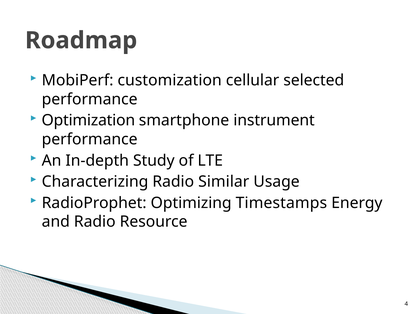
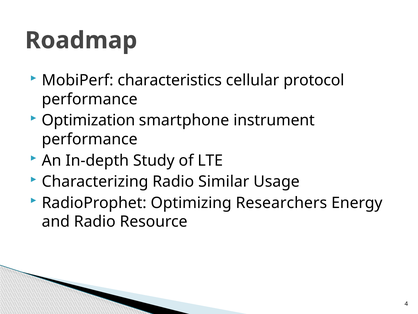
customization: customization -> characteristics (170, 80)
selected: selected -> protocol (314, 80)
Timestamps: Timestamps -> Researchers (281, 203)
